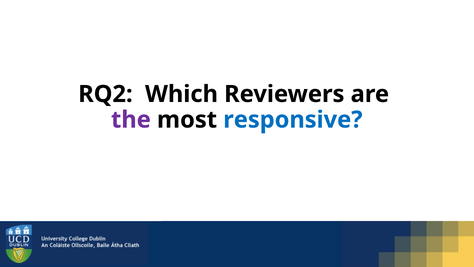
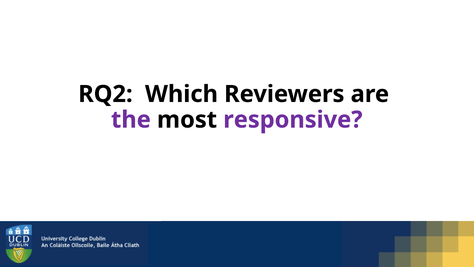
responsive colour: blue -> purple (293, 120)
